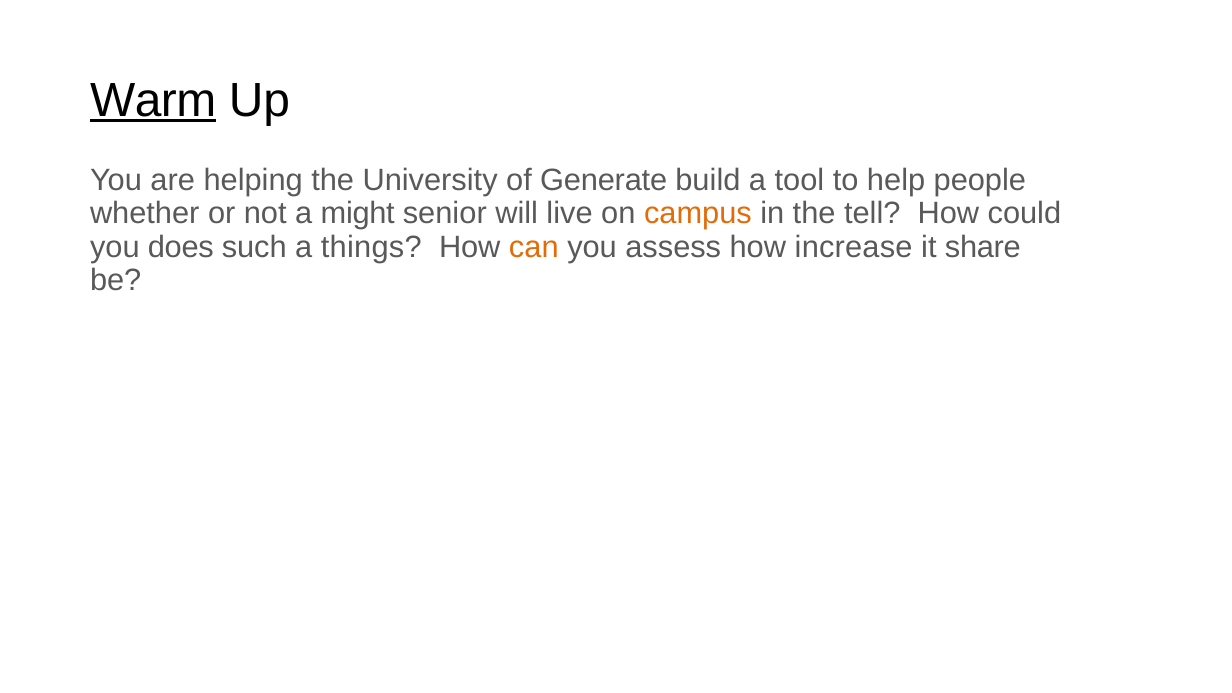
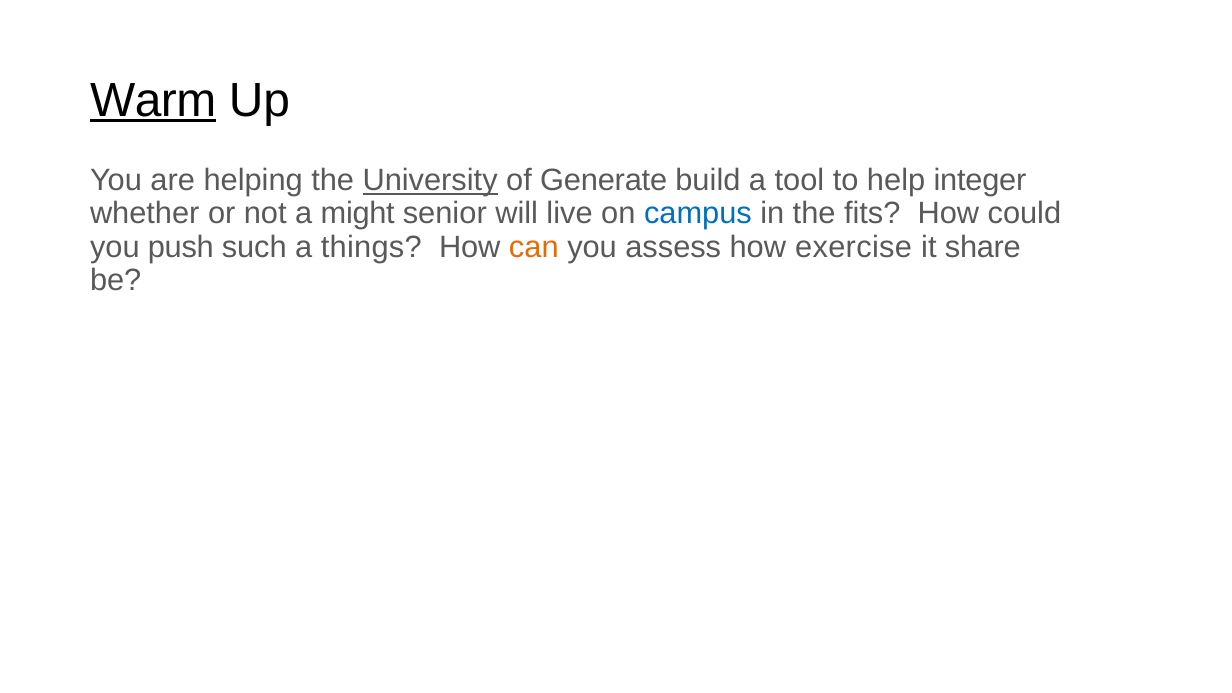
University underline: none -> present (430, 180)
people: people -> integer (980, 180)
campus colour: orange -> blue (698, 214)
tell: tell -> fits (872, 214)
does: does -> push (181, 247)
increase: increase -> exercise (854, 247)
